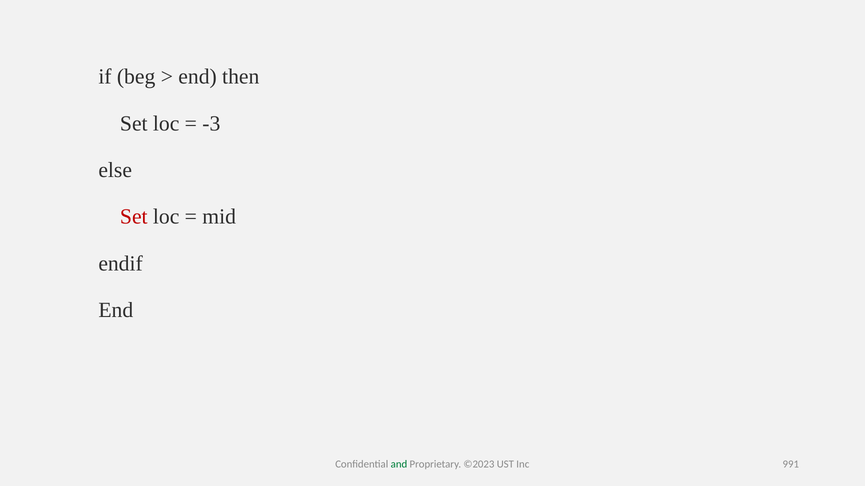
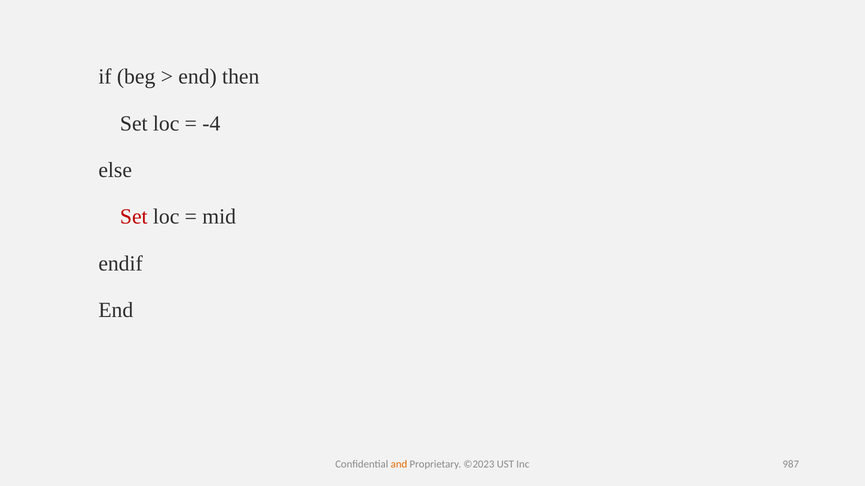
-3: -3 -> -4 (211, 124)
and colour: green -> orange (399, 465)
991: 991 -> 987 (791, 465)
